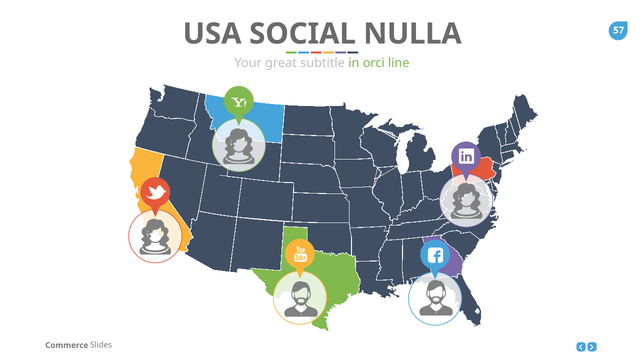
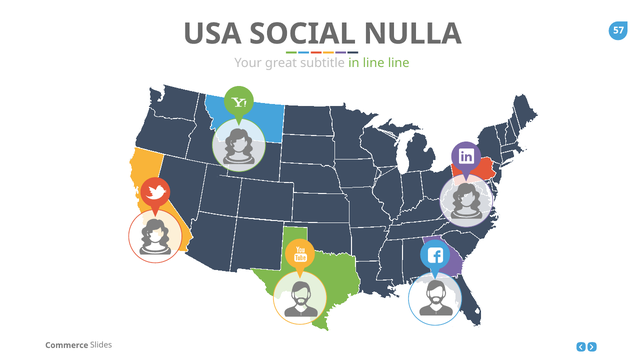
in orci: orci -> line (374, 63)
